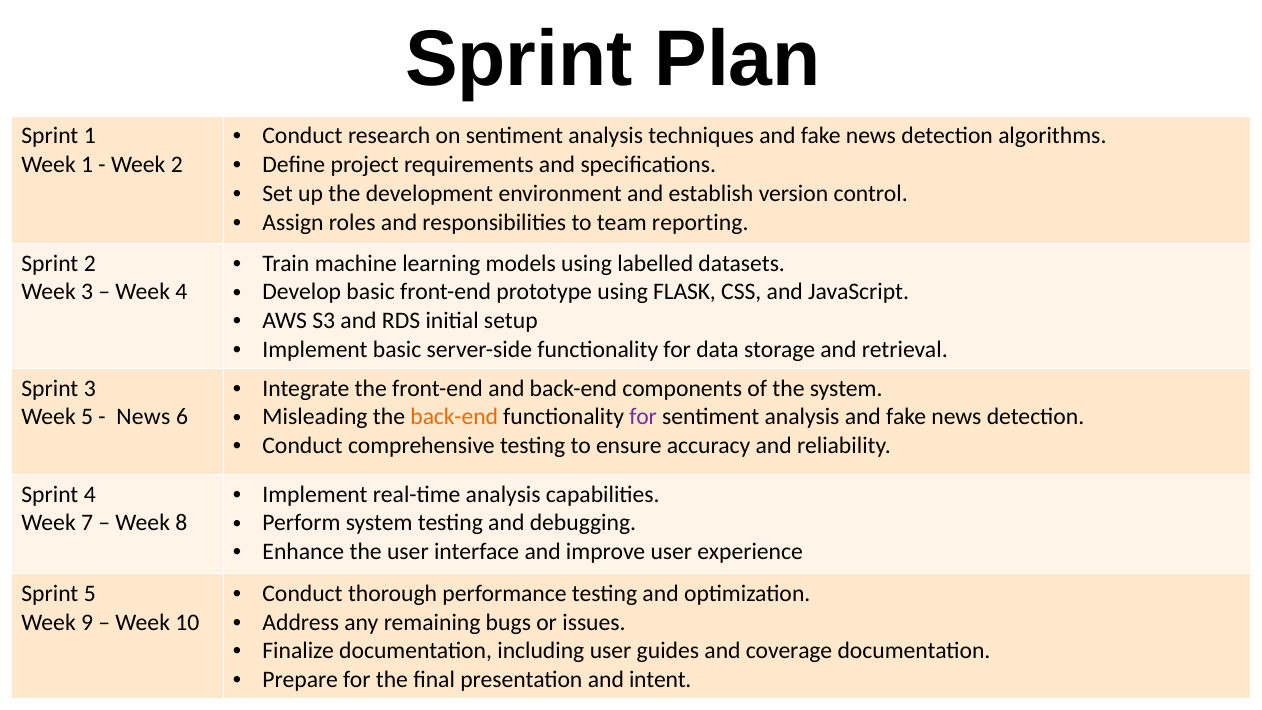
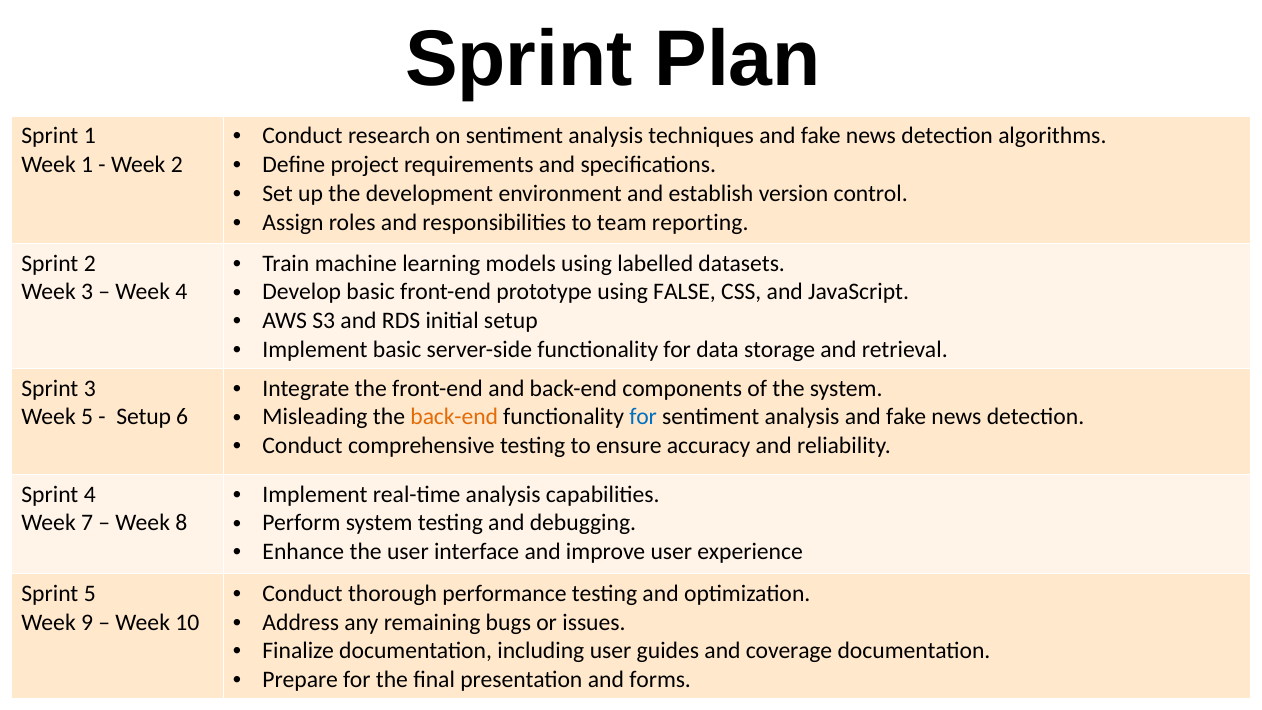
FLASK: FLASK -> FALSE (685, 292)
for colour: purple -> blue (643, 417)
News: News -> Setup (144, 417)
intent: intent -> forms (660, 680)
